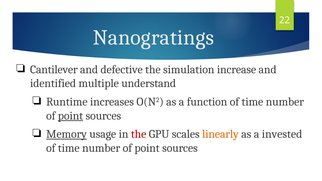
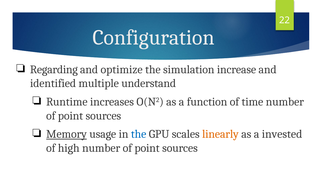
Nanogratings: Nanogratings -> Configuration (154, 38)
Cantilever: Cantilever -> Regarding (54, 69)
defective: defective -> optimize (122, 69)
point underline: present -> none (70, 116)
the colour: red -> blue (139, 134)
time: time -> high (69, 148)
